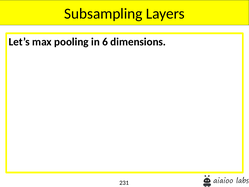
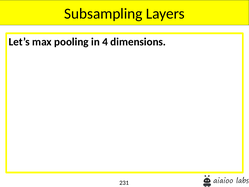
6: 6 -> 4 (105, 42)
